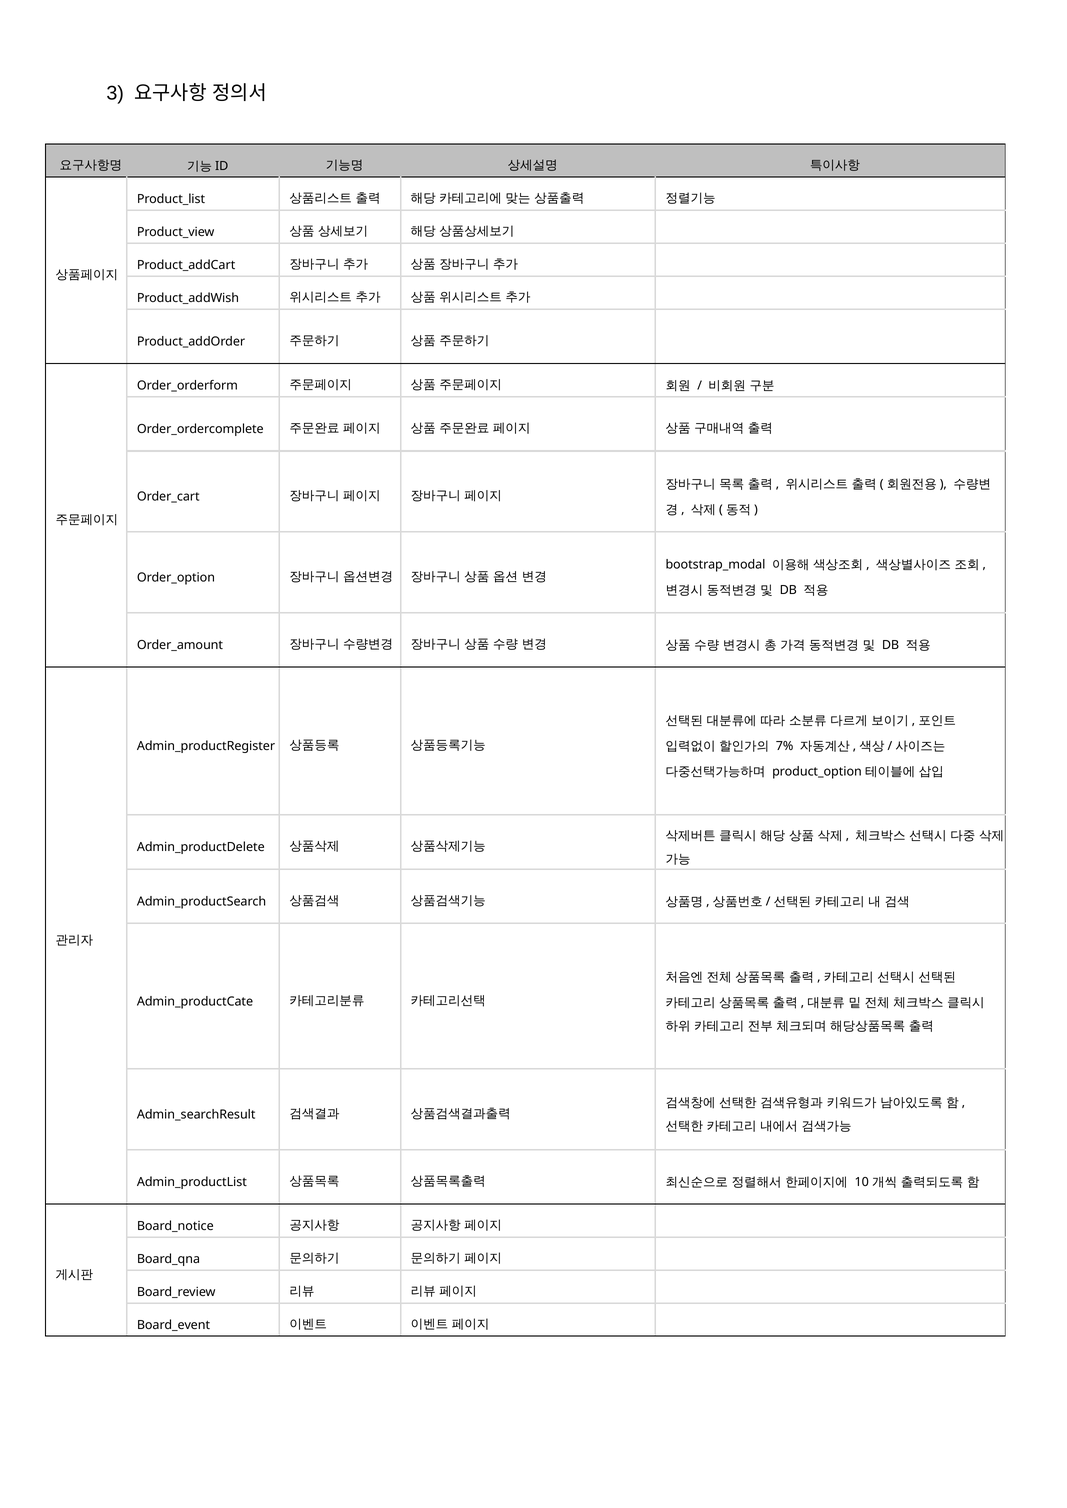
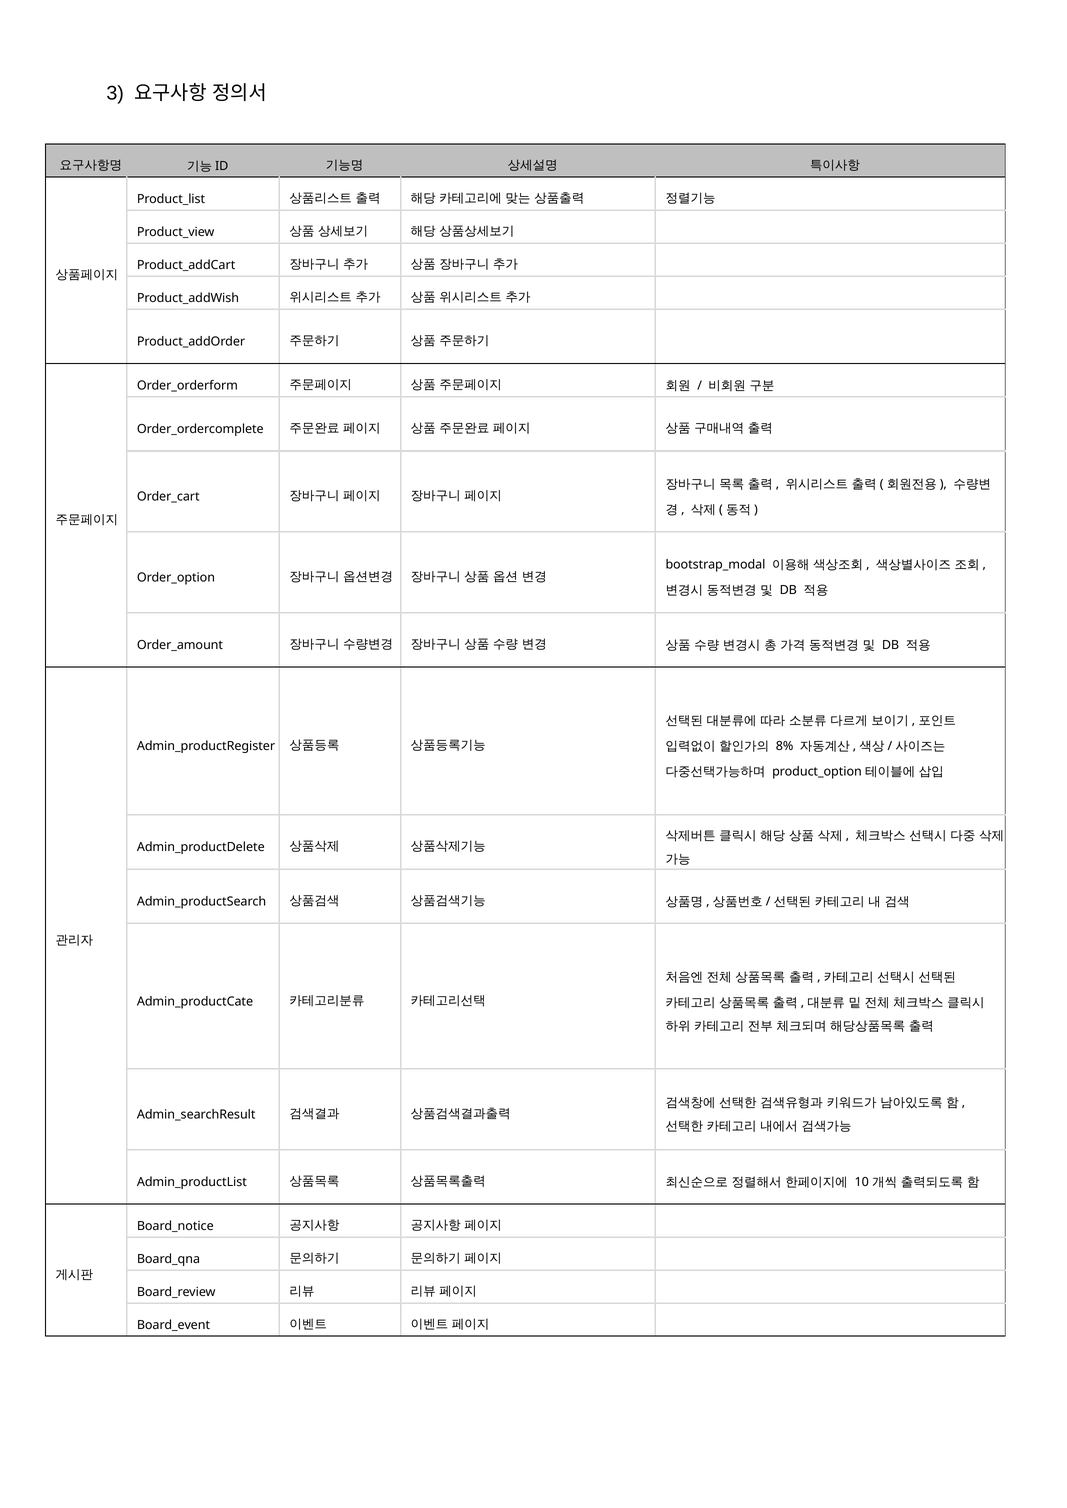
7%: 7% -> 8% (785, 746)
